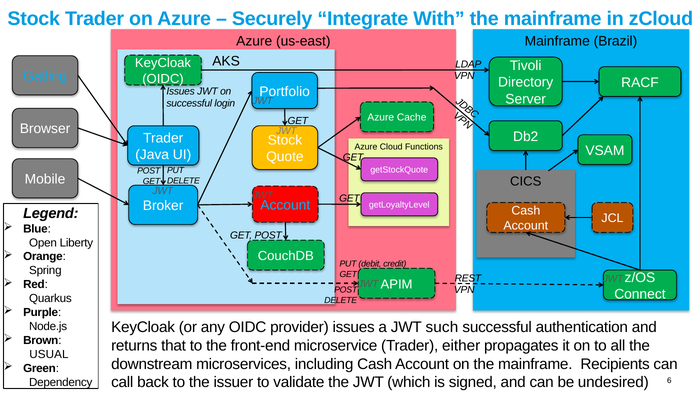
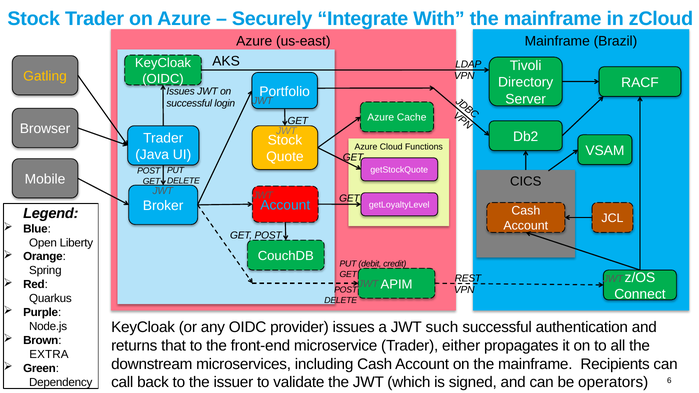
Gatling colour: light blue -> yellow (45, 76)
USUAL: USUAL -> EXTRA (49, 355)
undesired: undesired -> operators (613, 383)
